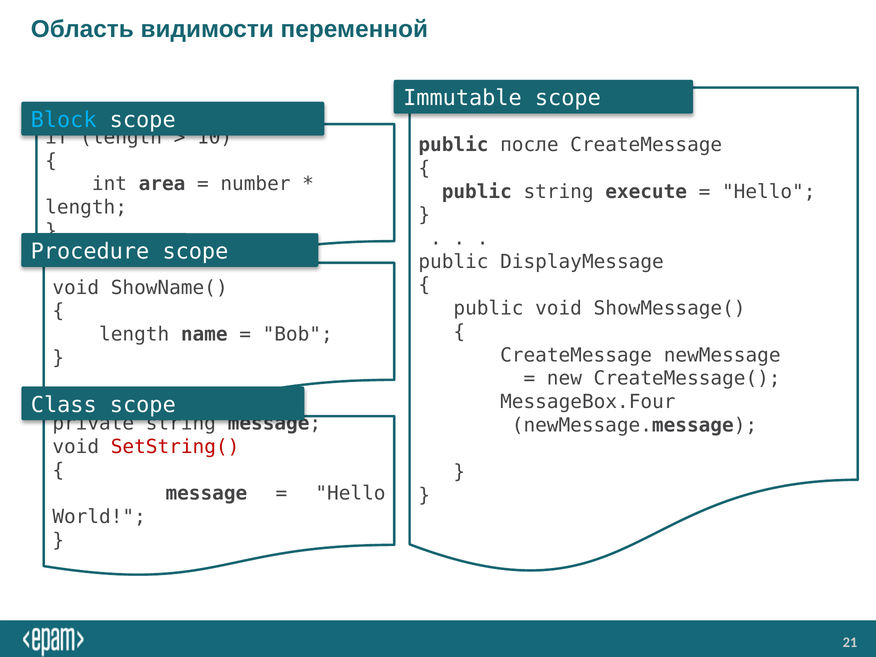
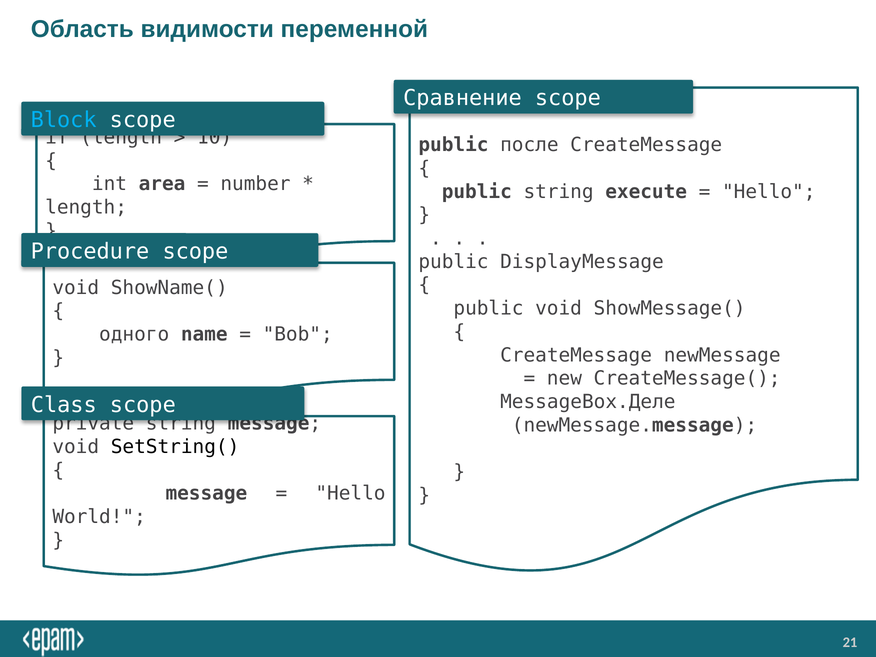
Immutable: Immutable -> Сравнение (462, 98)
length: length -> одного (134, 334)
MessageBox.Four: MessageBox.Four -> MessageBox.Деле (588, 402)
SetString( colour: red -> black (175, 447)
